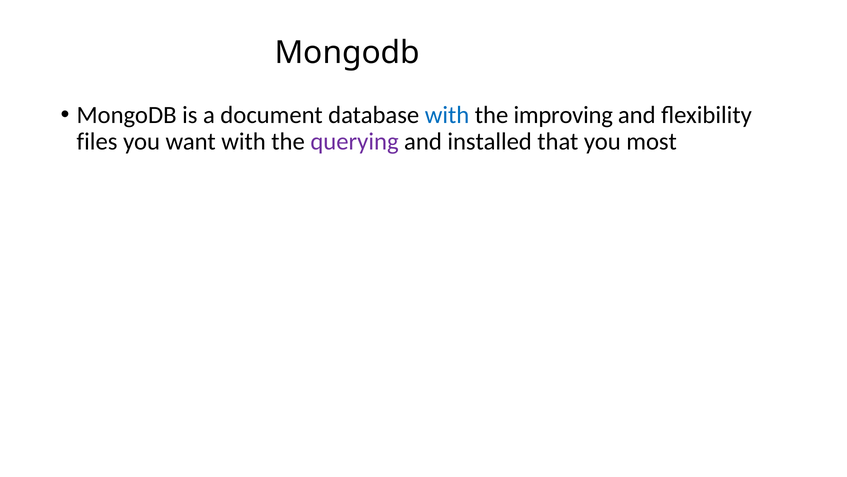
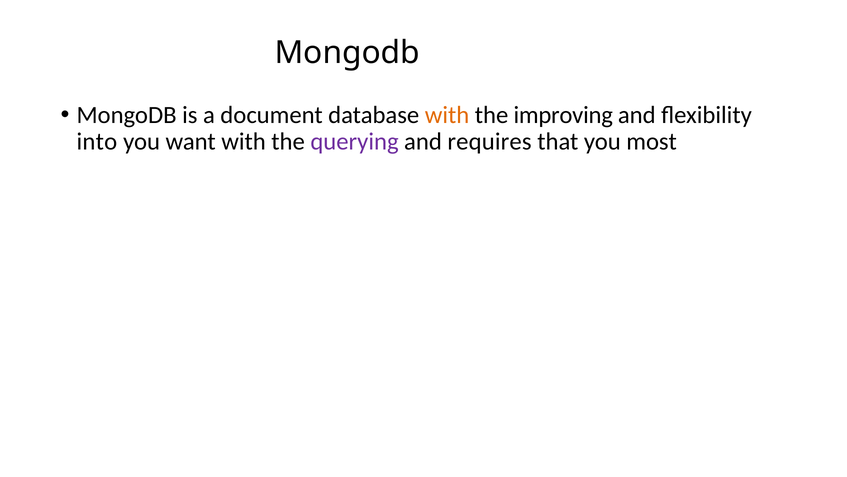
with colour: blue -> orange (447, 115)
files: files -> into (97, 141)
installed: installed -> requires (490, 141)
